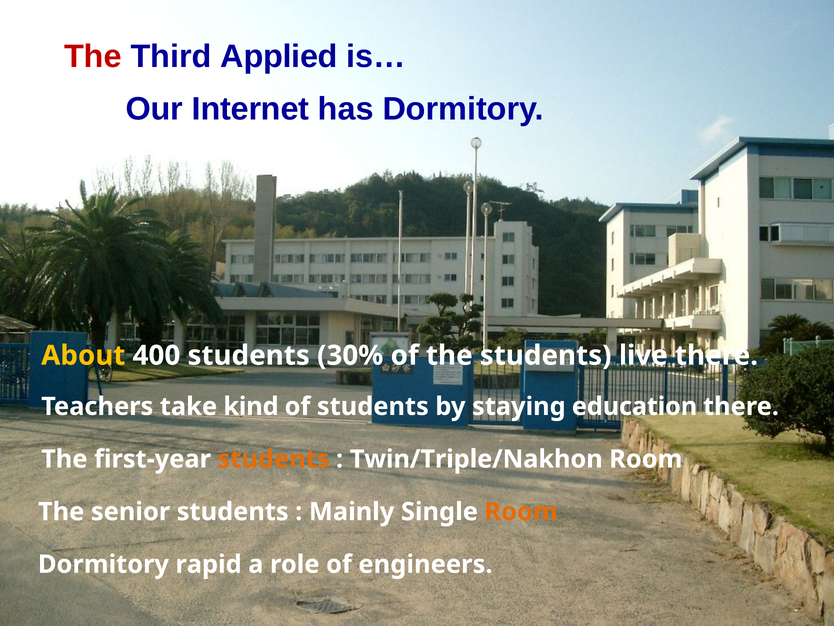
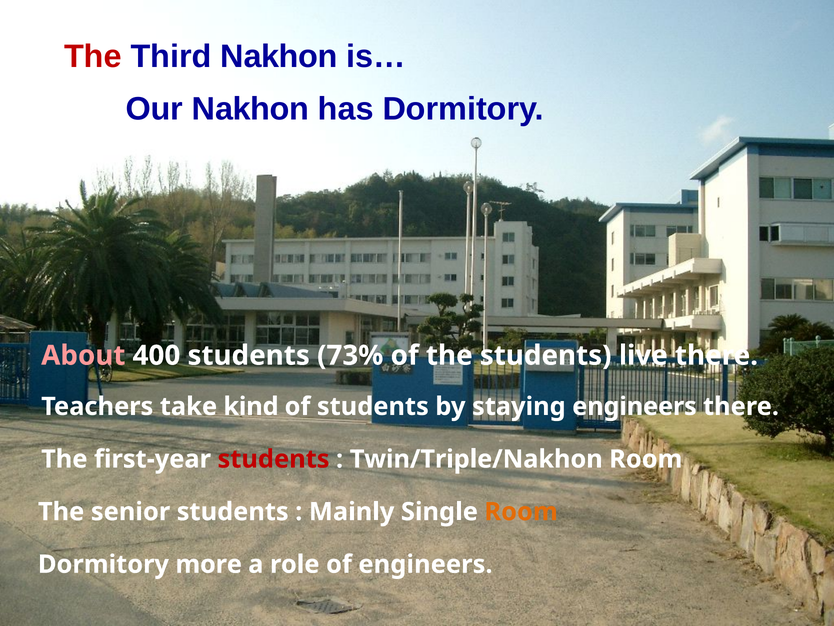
Third Applied: Applied -> Nakhon (279, 56)
Our Internet: Internet -> Nakhon (251, 109)
About colour: yellow -> pink (83, 355)
30%: 30% -> 73% (350, 355)
staying education: education -> engineers (634, 406)
students colour: orange -> red (274, 459)
rapid: rapid -> more (209, 564)
